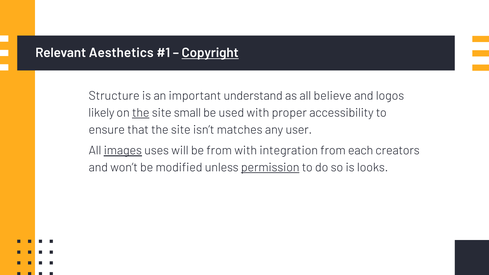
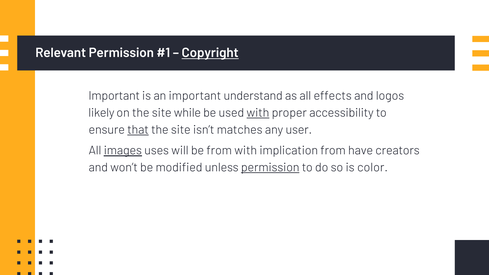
Relevant Aesthetics: Aesthetics -> Permission (121, 53)
Structure: Structure -> Important (114, 96)
believe: believe -> effects (333, 96)
the underline: present -> none (141, 113)
small: small -> while (187, 113)
with underline: none -> present (258, 113)
that underline: none -> present (138, 130)
integration: integration -> implication (289, 151)
each: each -> have (361, 151)
looks: looks -> color (373, 167)
